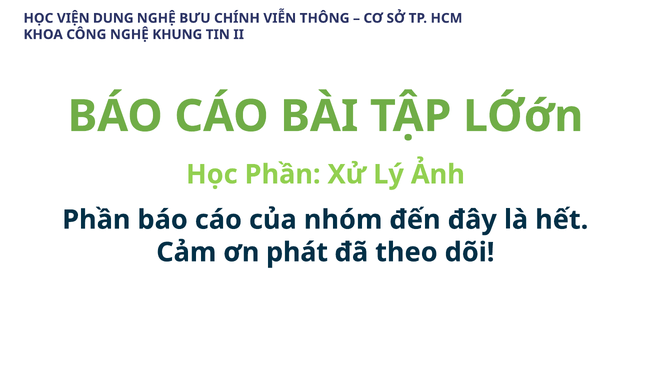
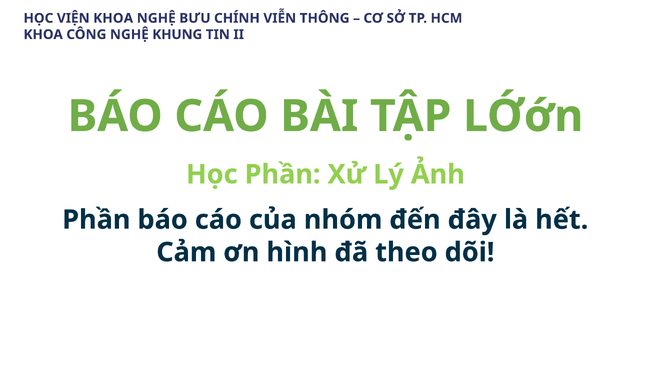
VIỆN DUNG: DUNG -> KHOA (113, 18)
phát: phát -> hình (297, 252)
